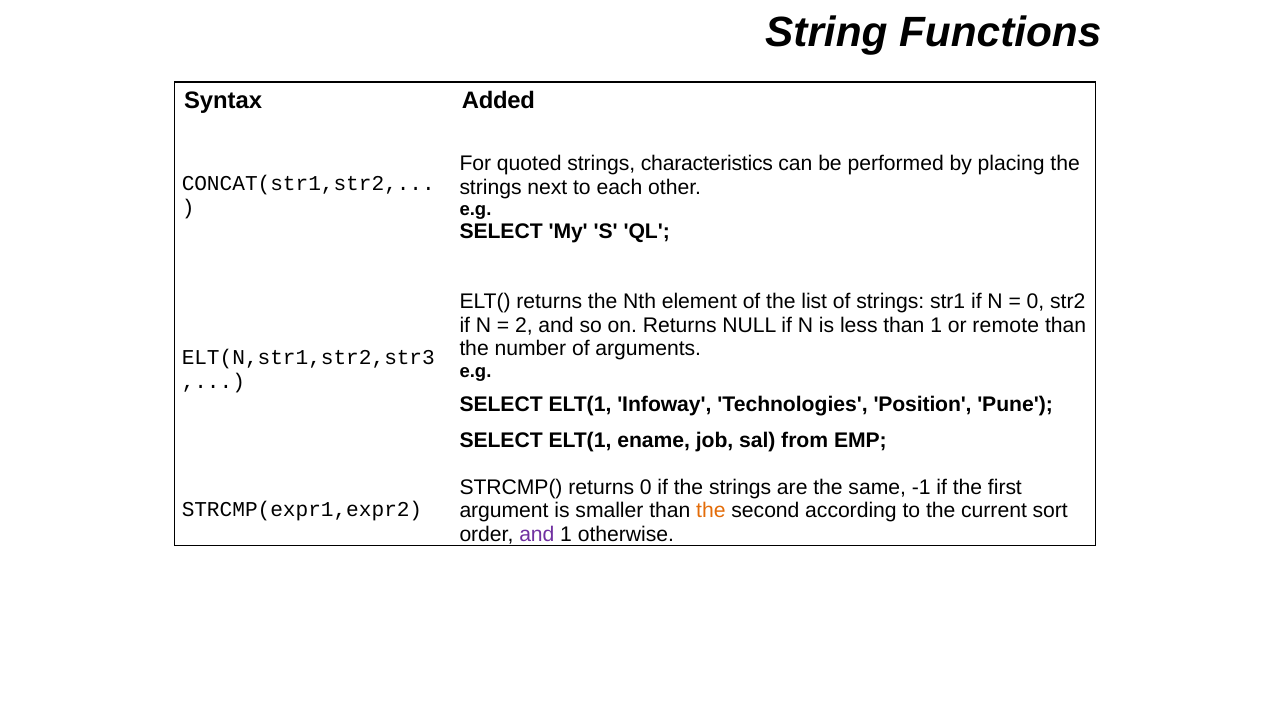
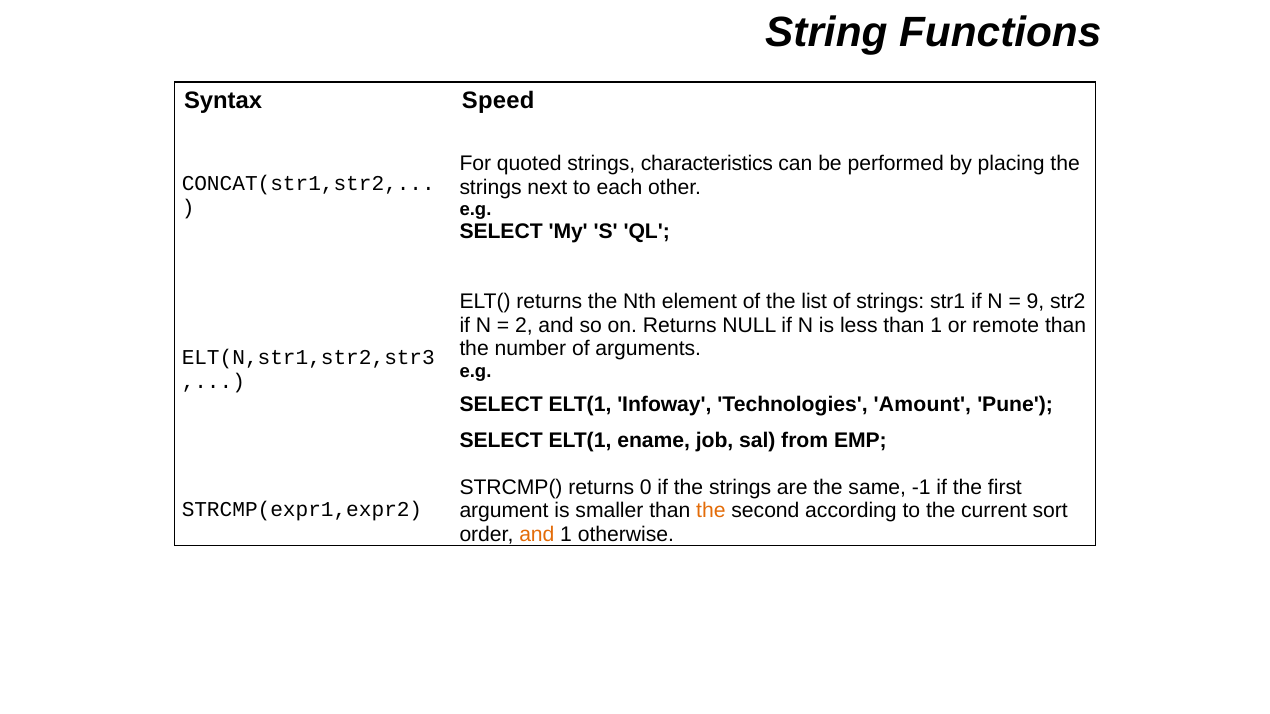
Added: Added -> Speed (498, 101)
0: 0 -> 9 (1035, 302)
Position: Position -> Amount (922, 405)
and colour: purple -> orange (537, 535)
